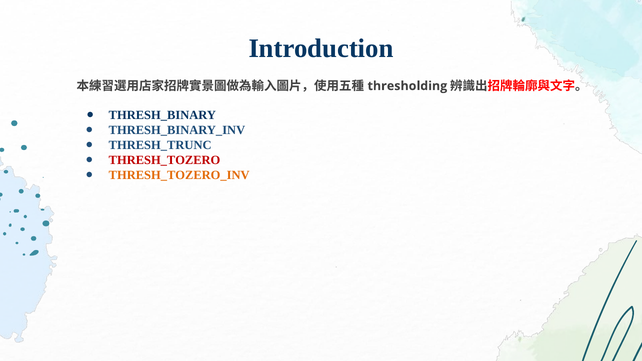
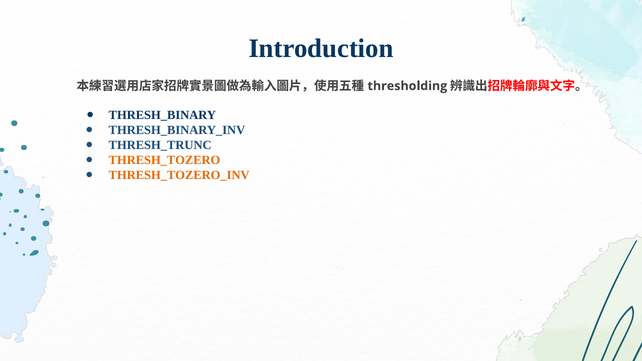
THRESH_TOZERO colour: red -> orange (165, 160)
